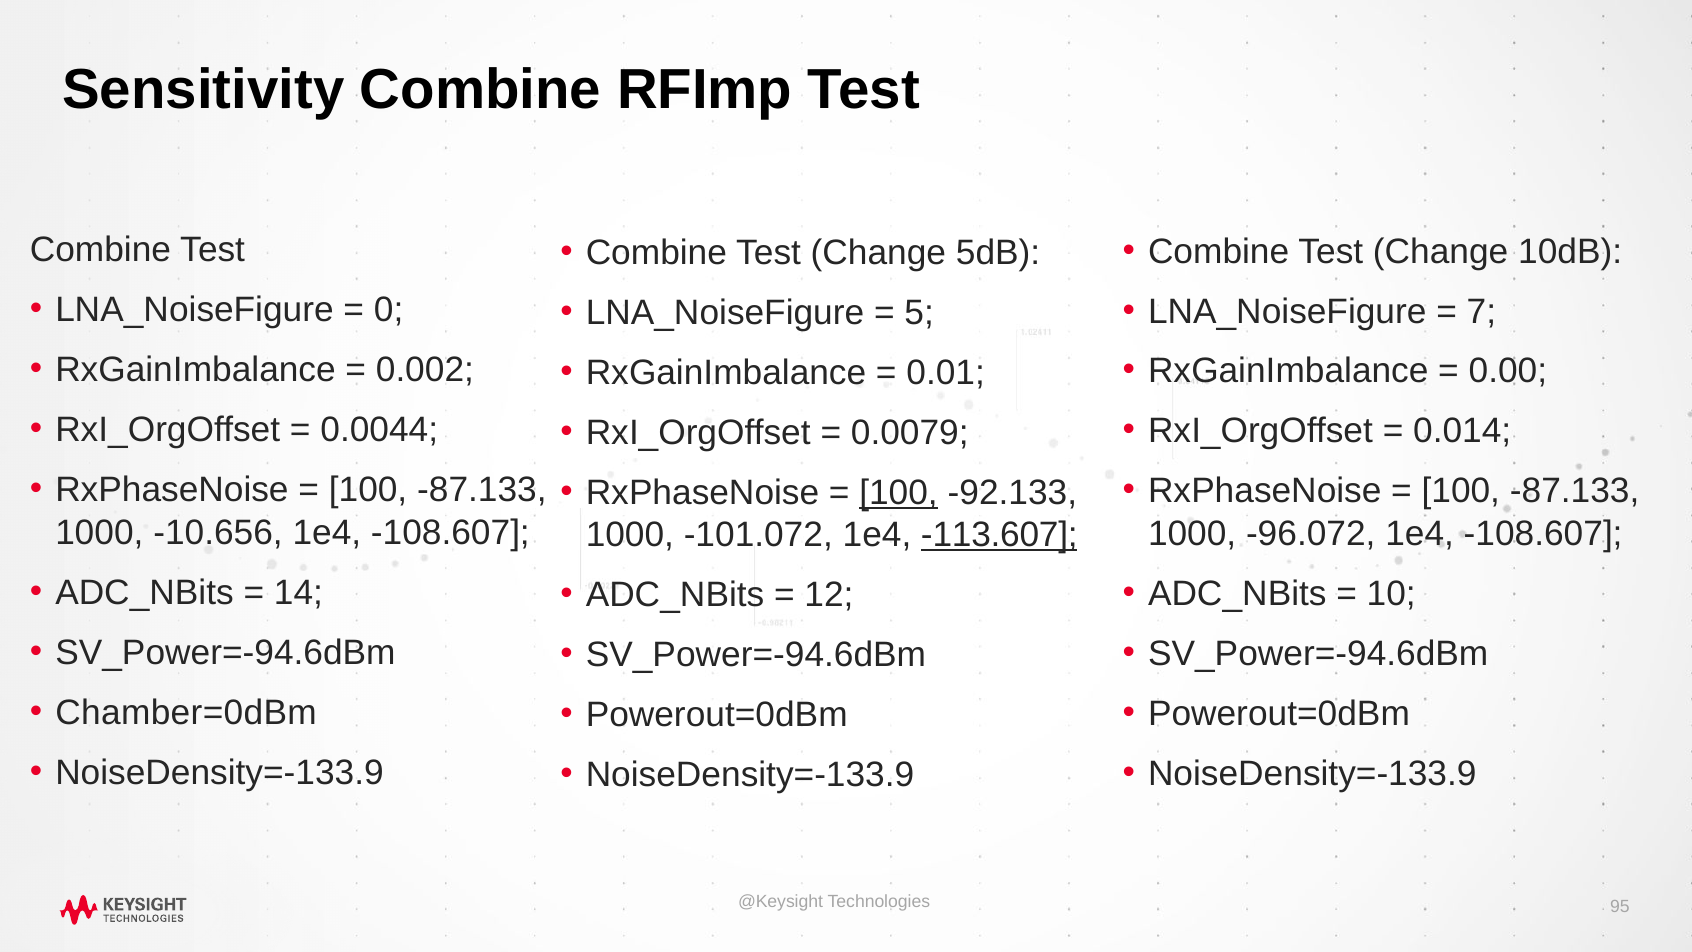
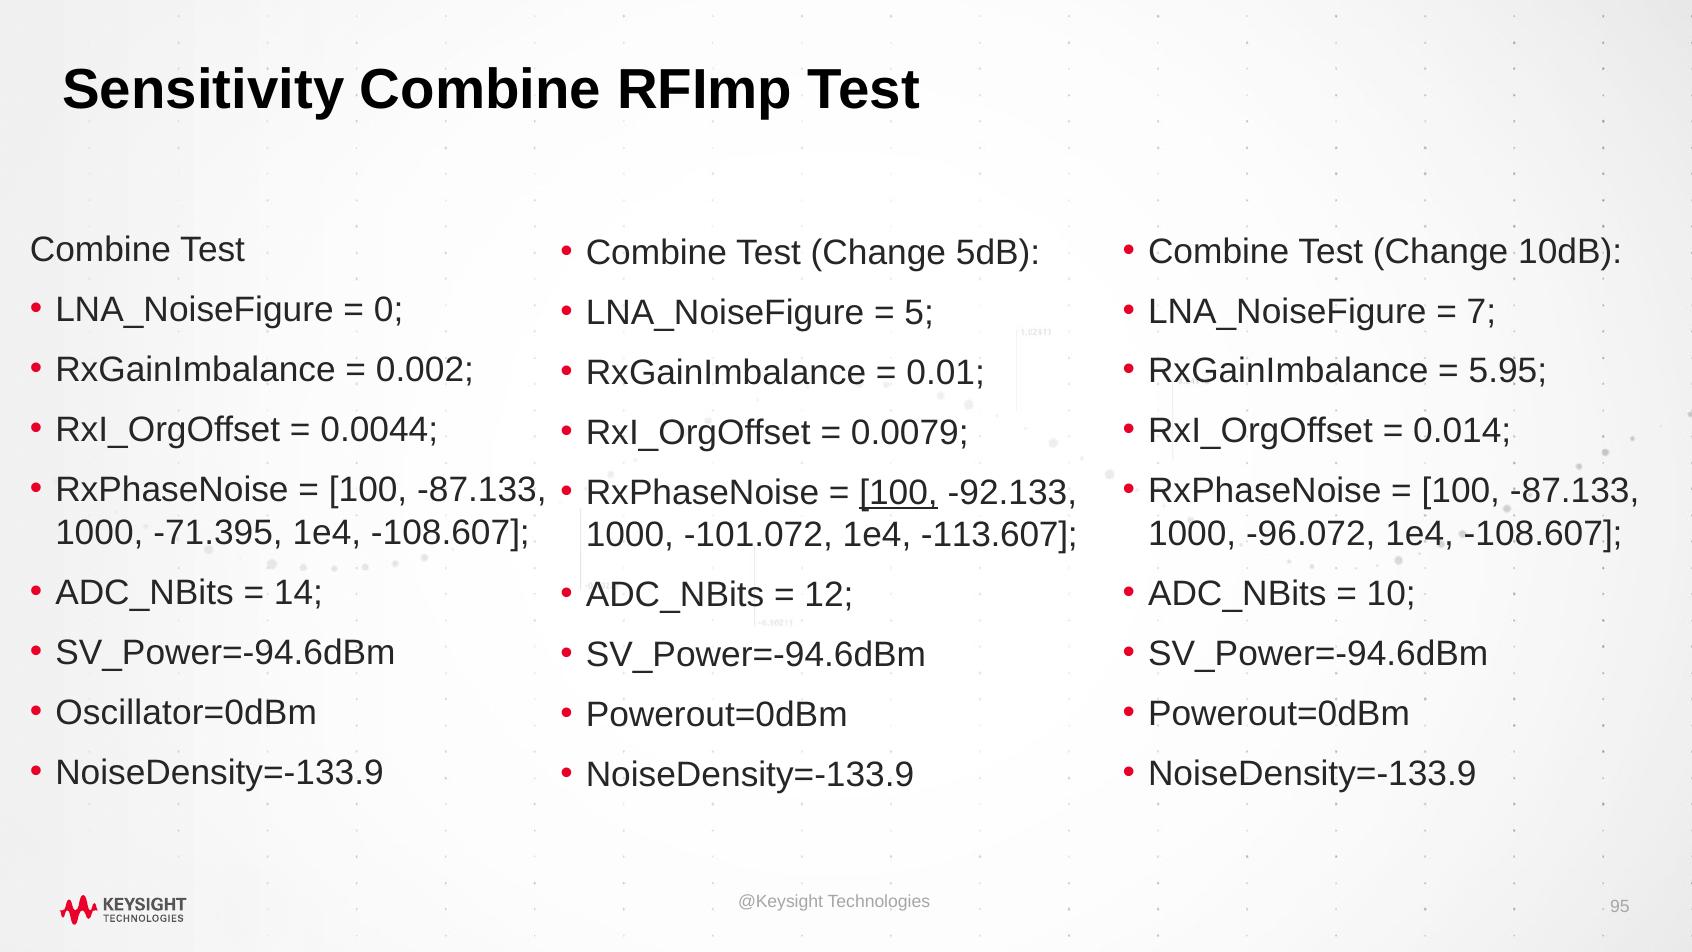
0.00: 0.00 -> 5.95 (1508, 371)
-10.656: -10.656 -> -71.395 (218, 532)
-113.607 underline: present -> none (999, 535)
Chamber=0dBm: Chamber=0dBm -> Oscillator=0dBm (186, 712)
